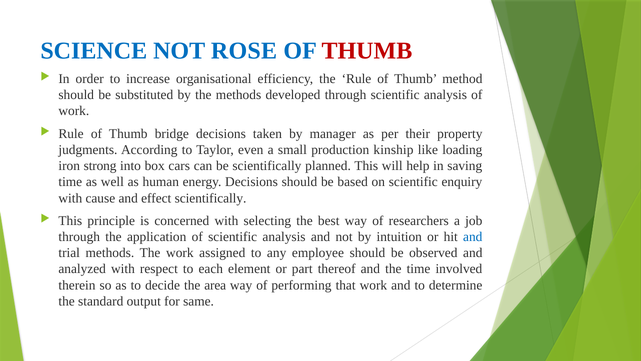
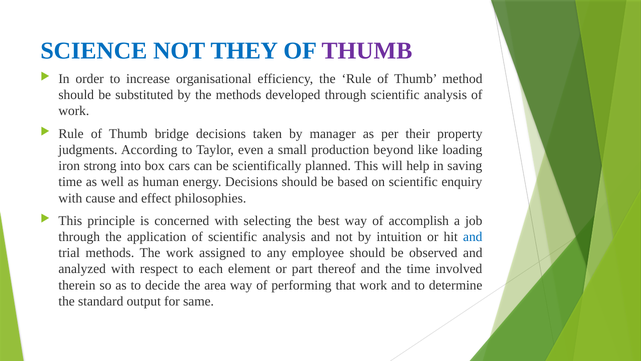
ROSE: ROSE -> THEY (244, 51)
THUMB colour: red -> purple (367, 51)
kinship: kinship -> beyond (393, 150)
effect scientifically: scientifically -> philosophies (210, 198)
researchers: researchers -> accomplish (419, 221)
